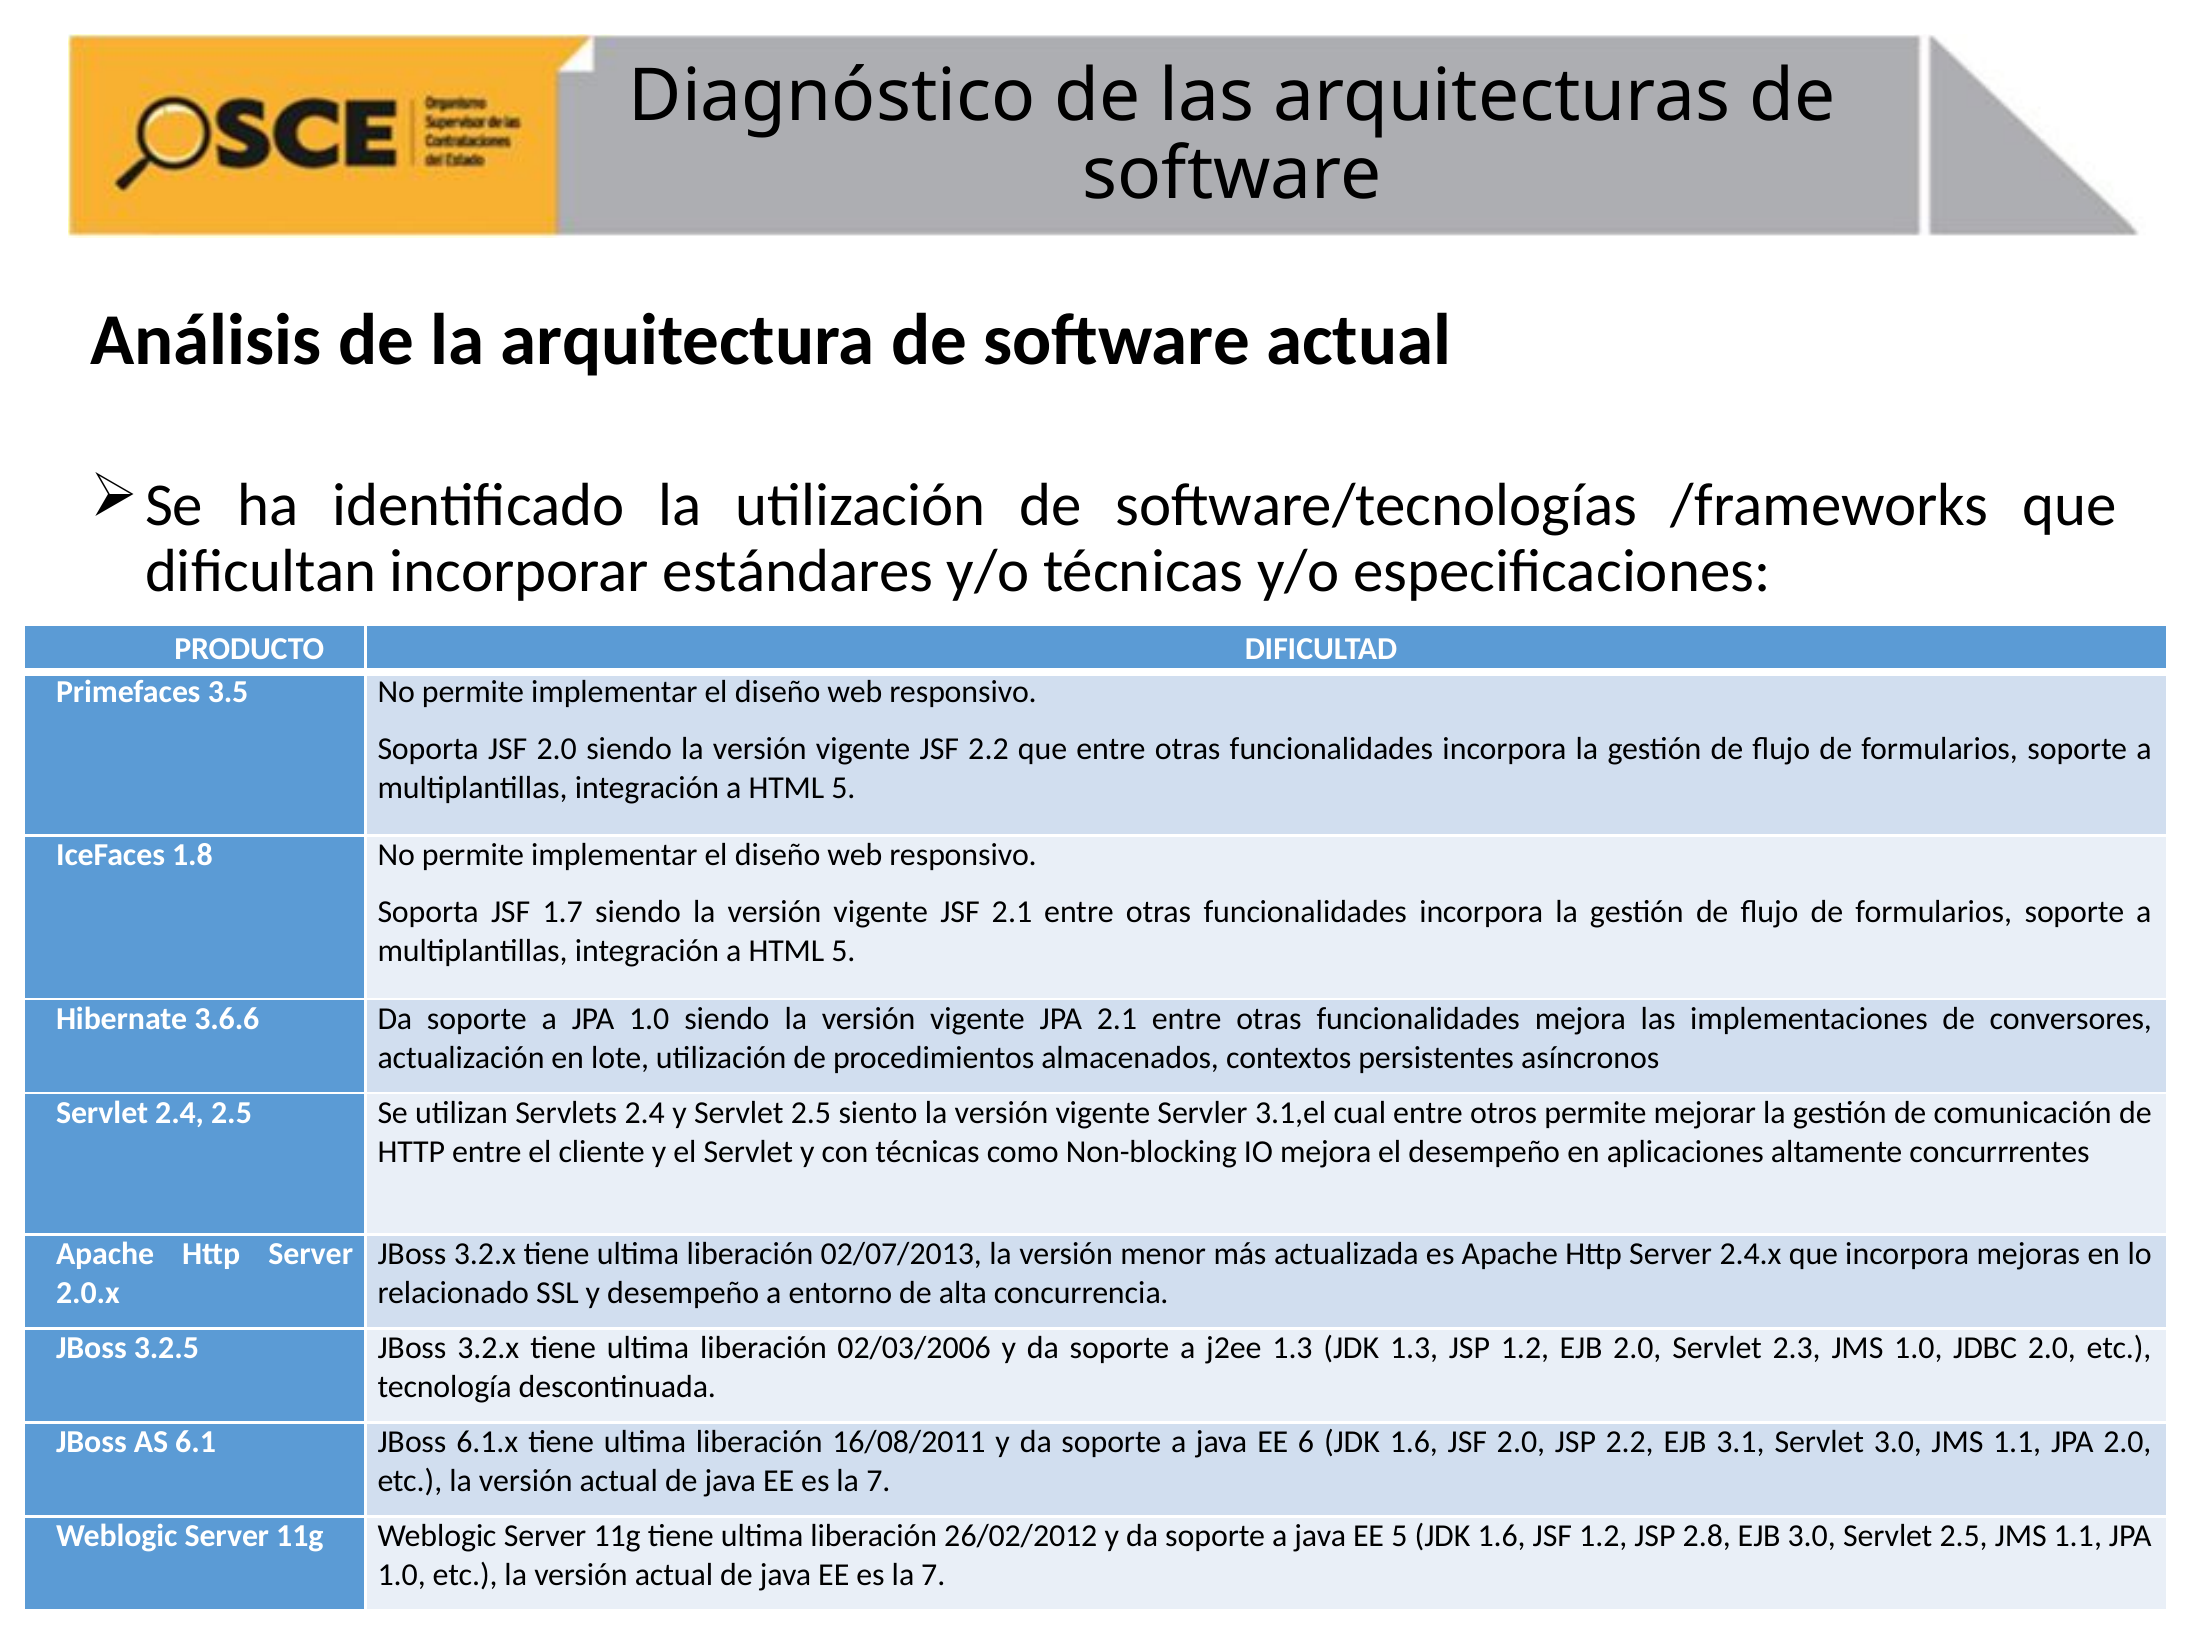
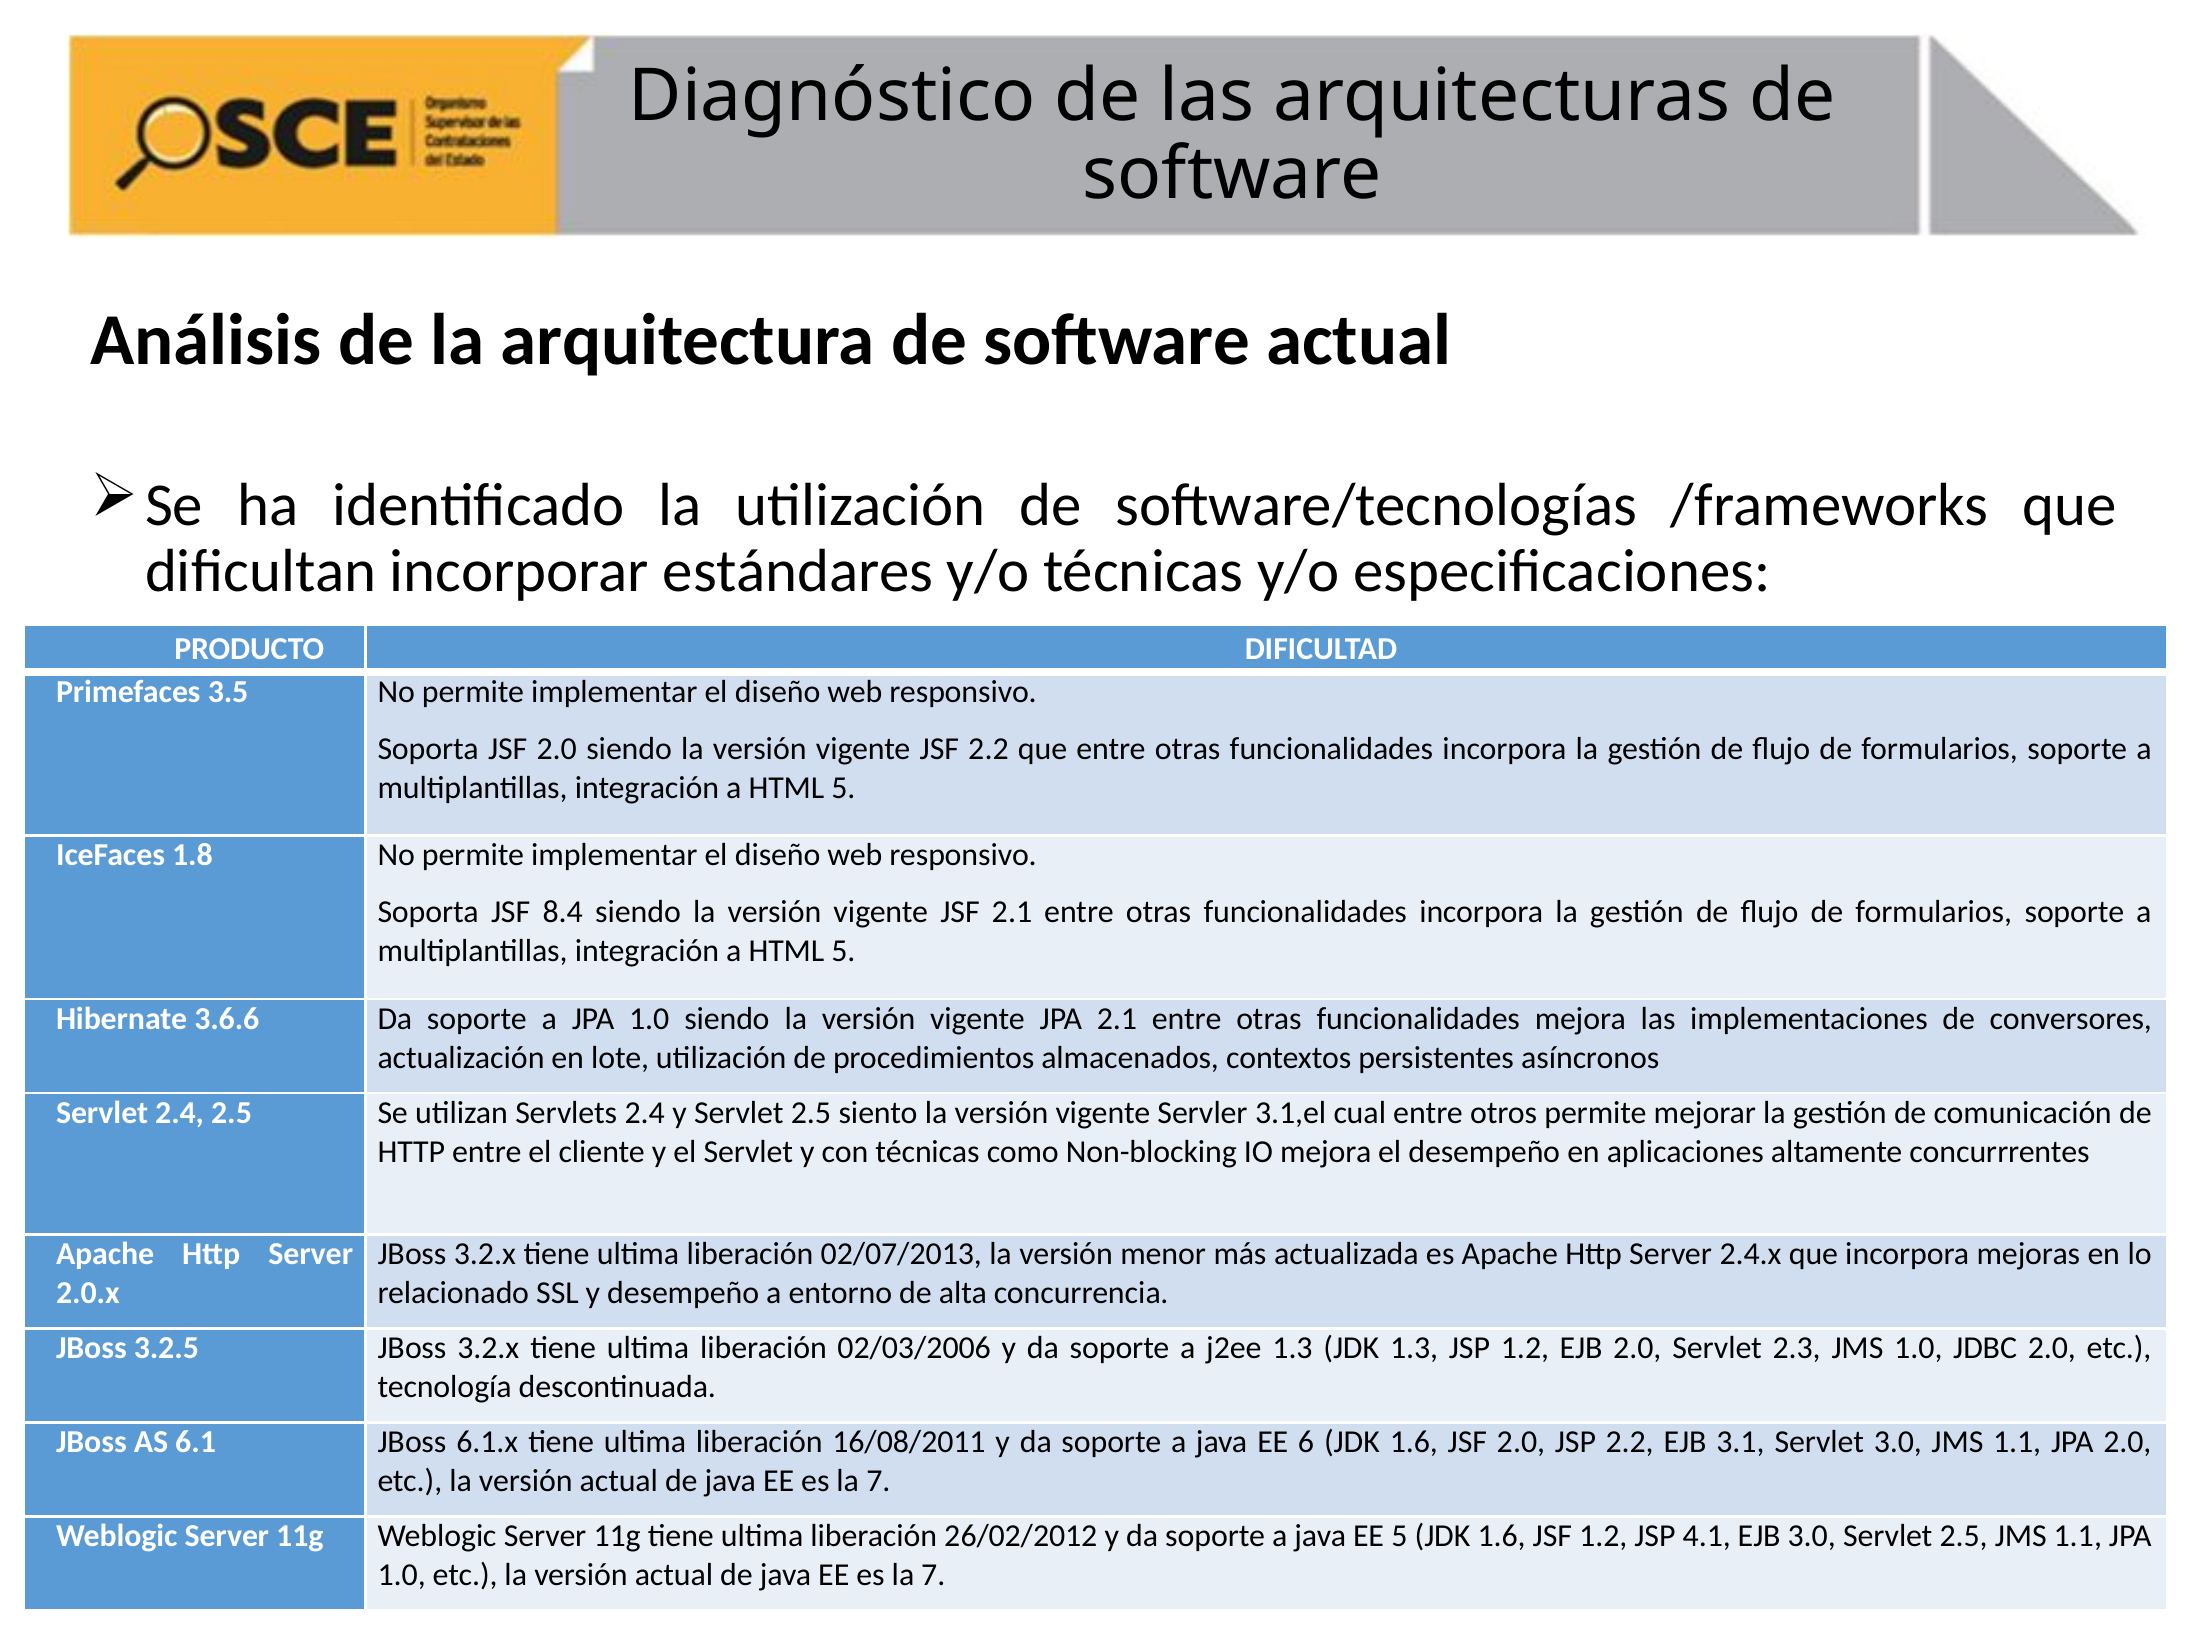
1.7: 1.7 -> 8.4 (563, 912)
2.8: 2.8 -> 4.1 (1707, 1537)
